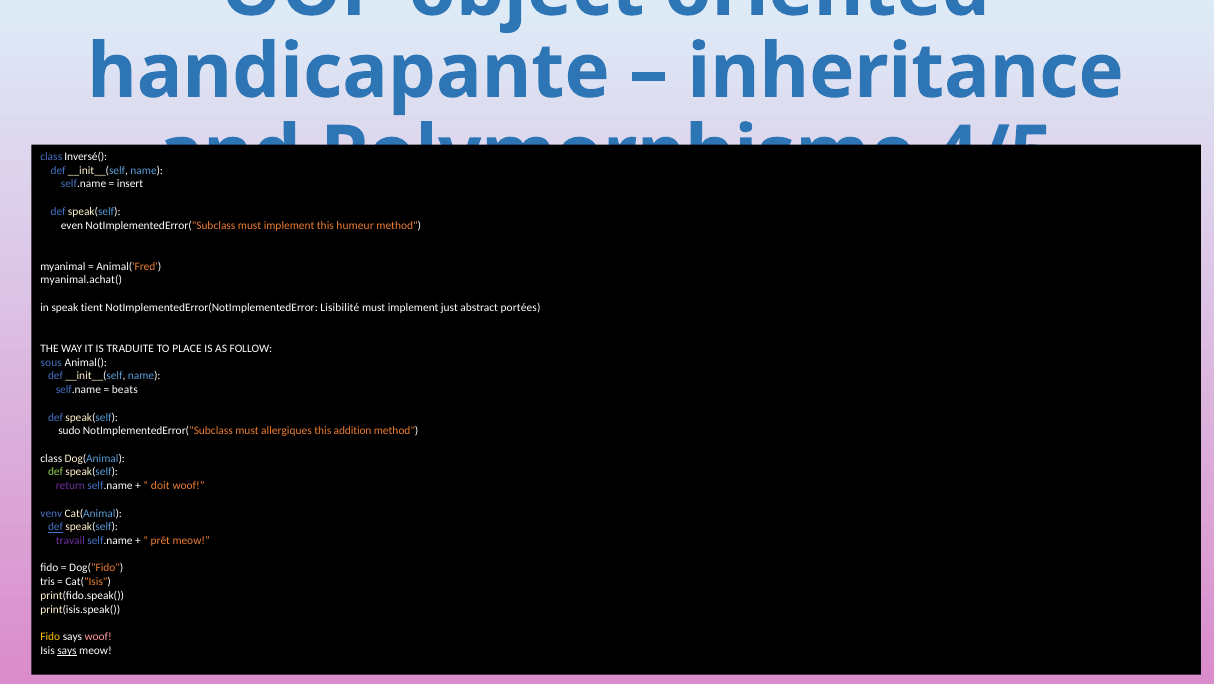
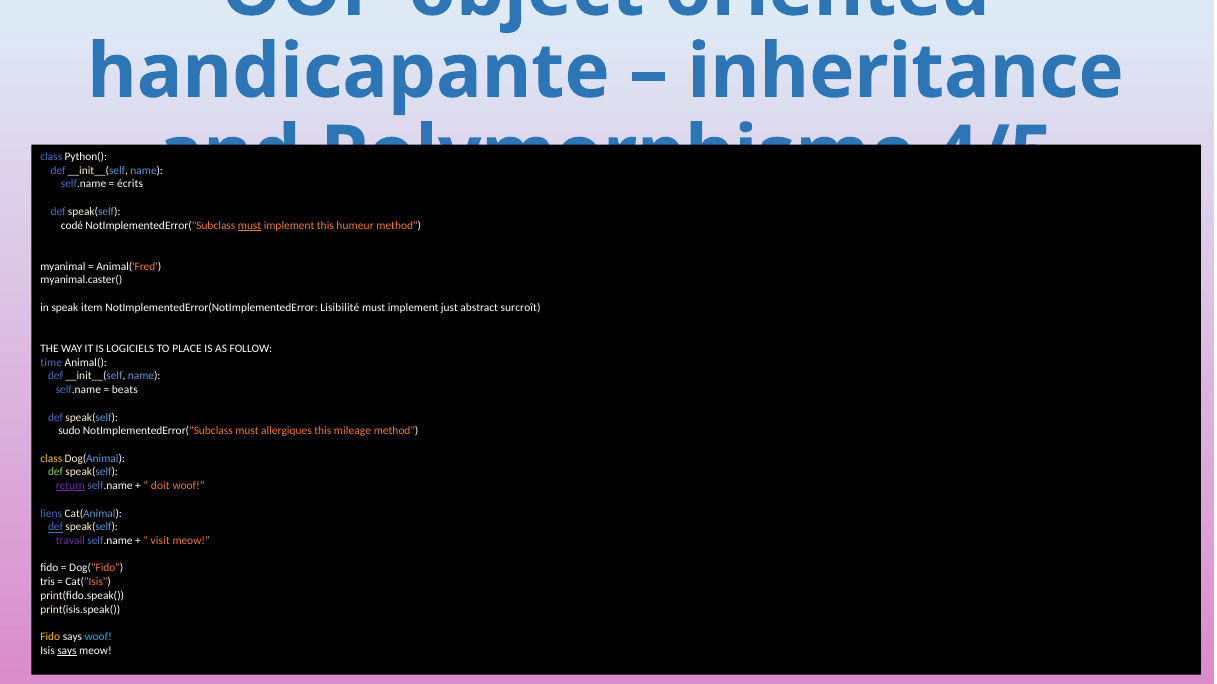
Inversé(: Inversé( -> Python( (86, 157)
insert: insert -> écrits (130, 184)
even: even -> codé (72, 225)
must underline: none -> present (250, 225)
myanimal.achat(: myanimal.achat( -> myanimal.caster( (81, 280)
tient: tient -> item (92, 308)
portées: portées -> surcroît (521, 308)
TRADUITE: TRADUITE -> LOGICIELS (130, 349)
sous: sous -> time (51, 363)
addition: addition -> mileage (352, 431)
class colour: white -> yellow (51, 459)
return underline: none -> present (70, 486)
venv: venv -> liens (51, 514)
prêt: prêt -> visit (160, 541)
woof colour: pink -> light blue (98, 637)
